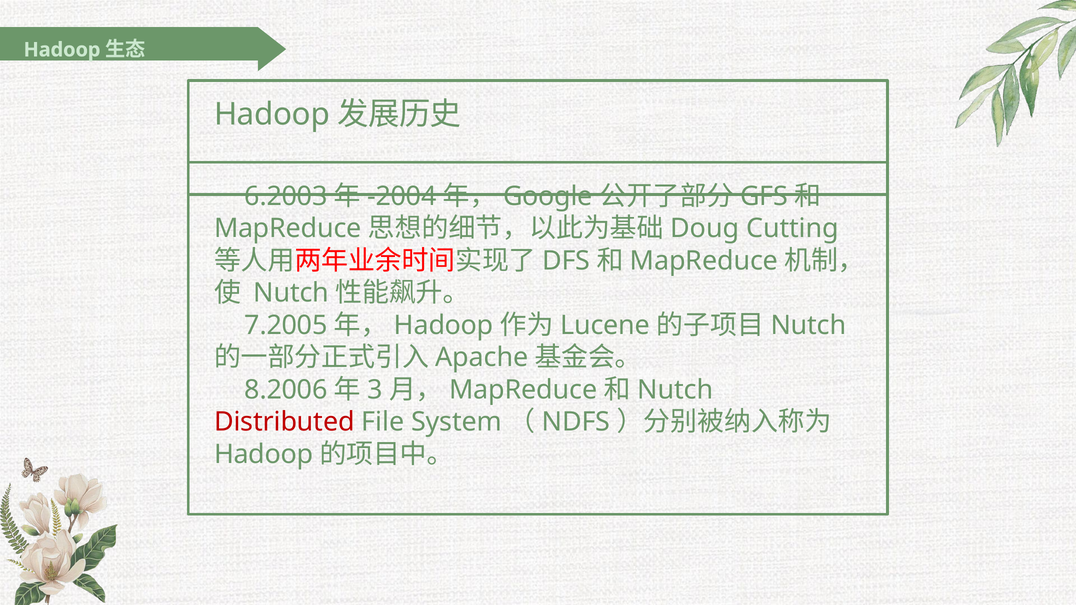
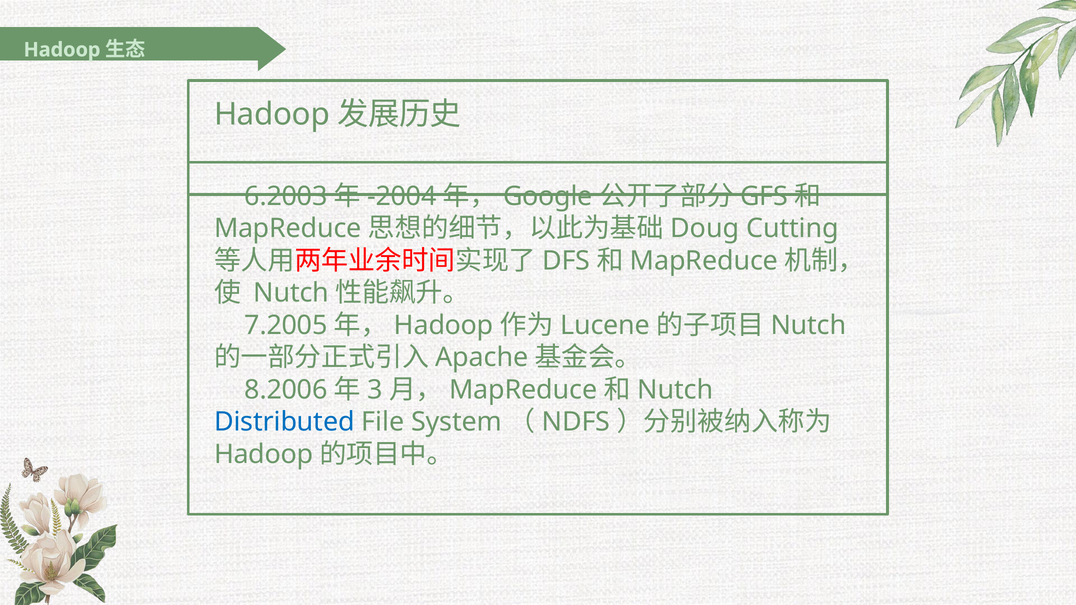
Distributed colour: red -> blue (284, 422)
